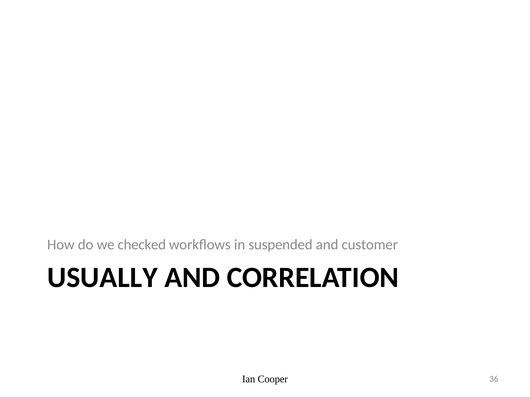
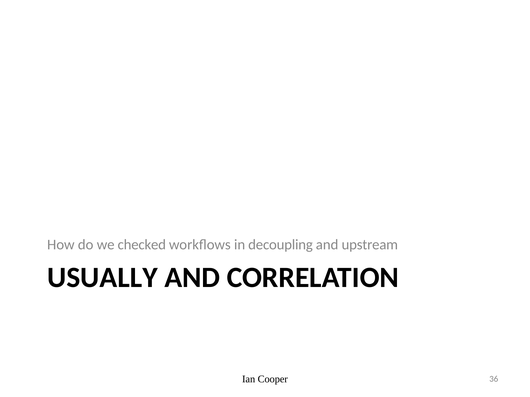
suspended: suspended -> decoupling (281, 245)
customer: customer -> upstream (370, 245)
